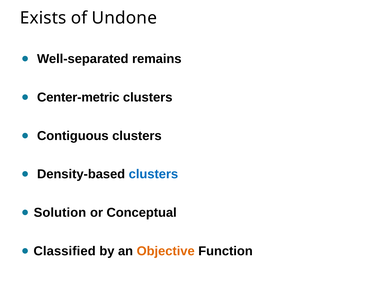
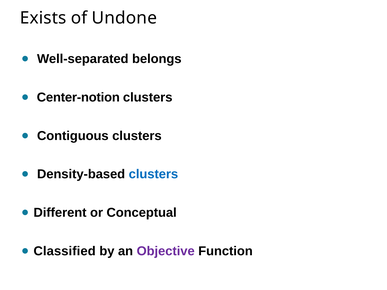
remains: remains -> belongs (157, 59)
Center-metric: Center-metric -> Center-notion (78, 97)
Solution: Solution -> Different (60, 213)
Objective colour: orange -> purple (166, 251)
